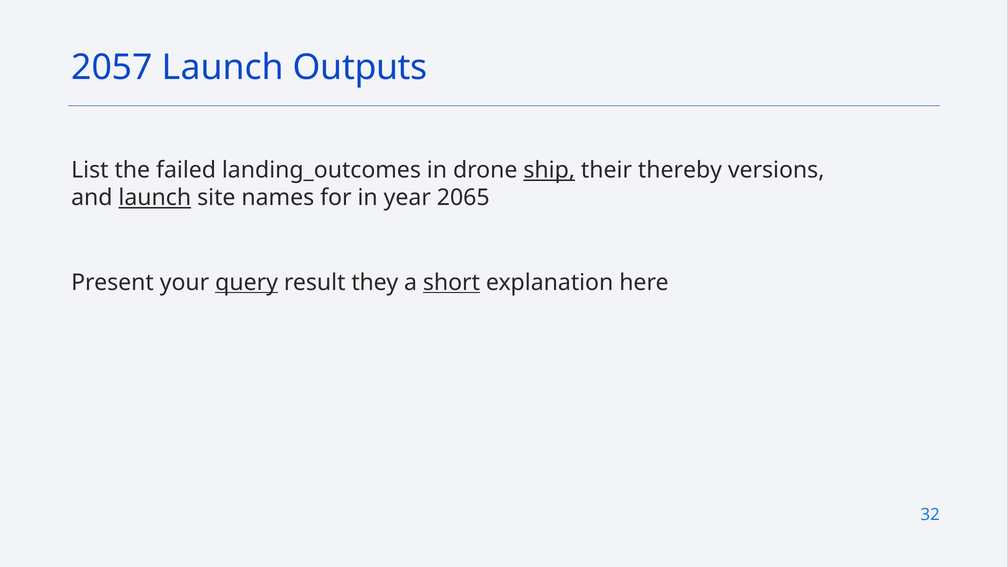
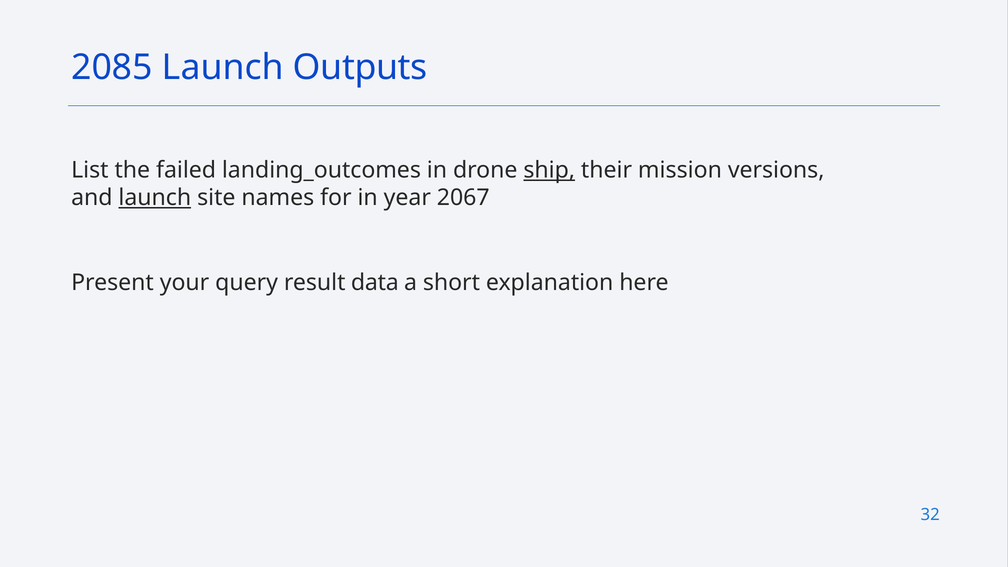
2057: 2057 -> 2085 (112, 67)
thereby: thereby -> mission (680, 170)
2065: 2065 -> 2067 (463, 198)
query underline: present -> none (247, 283)
they: they -> data (375, 283)
short underline: present -> none (451, 283)
